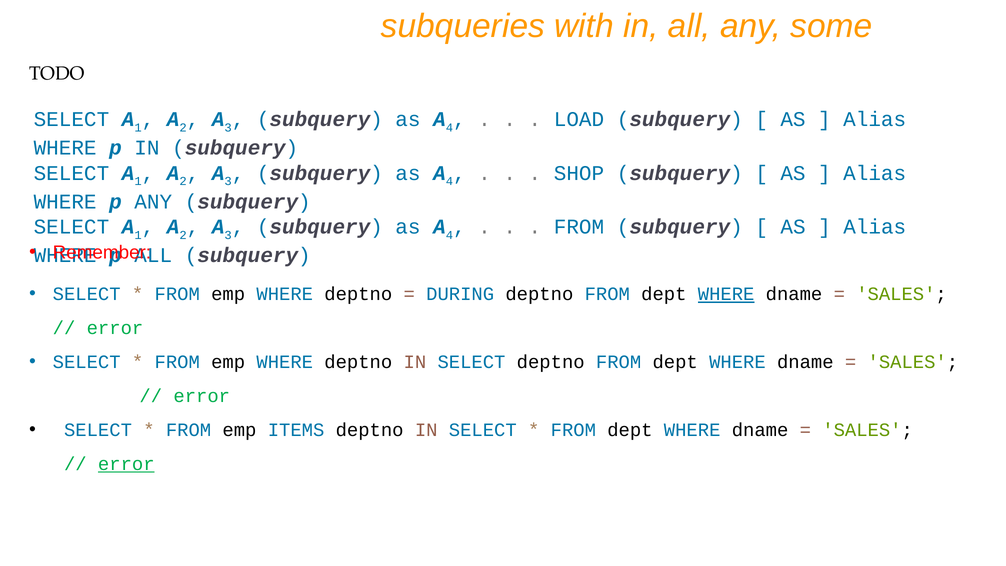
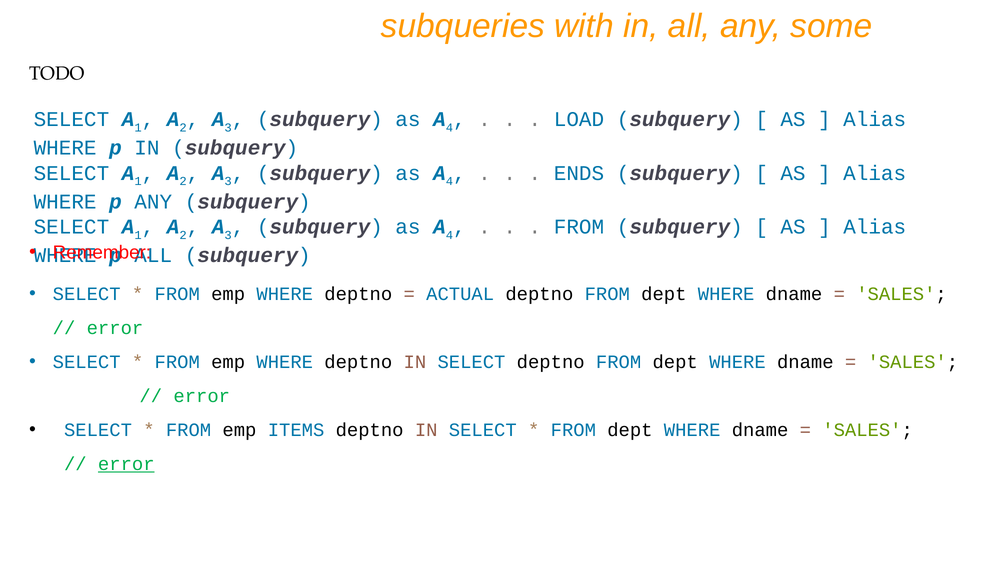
SHOP: SHOP -> ENDS (579, 173)
DURING: DURING -> ACTUAL (460, 294)
WHERE underline: present -> none (726, 294)
